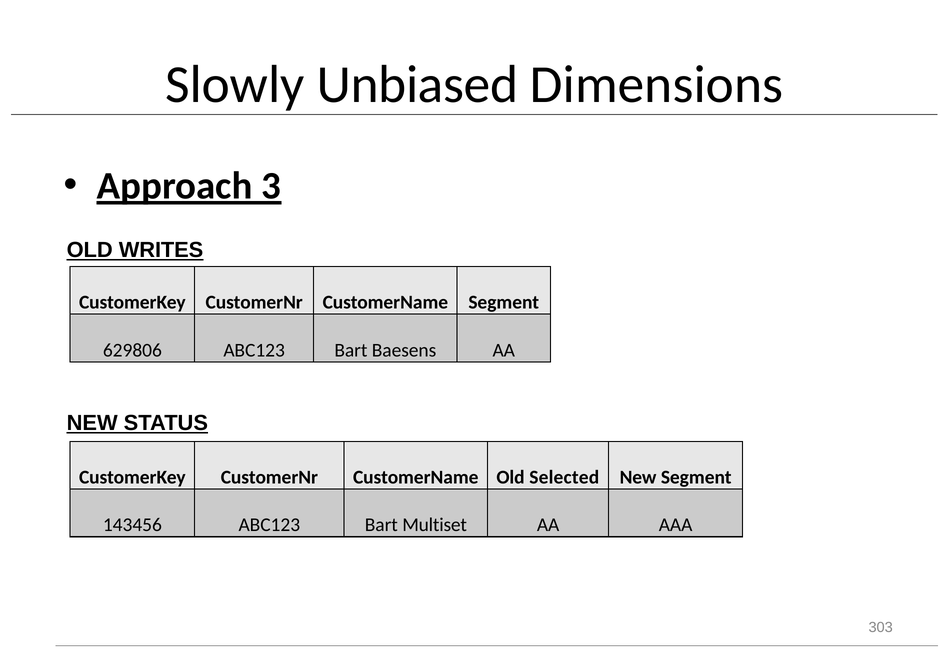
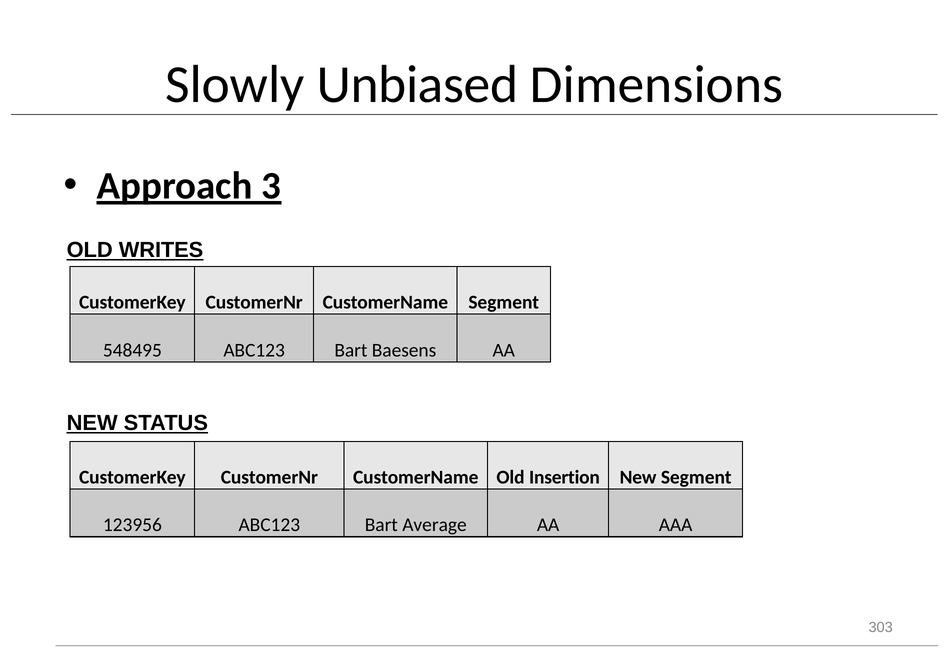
629806: 629806 -> 548495 (132, 350)
Selected: Selected -> Insertion (564, 477)
143456: 143456 -> 123956 (132, 525)
Multiset: Multiset -> Average (434, 525)
